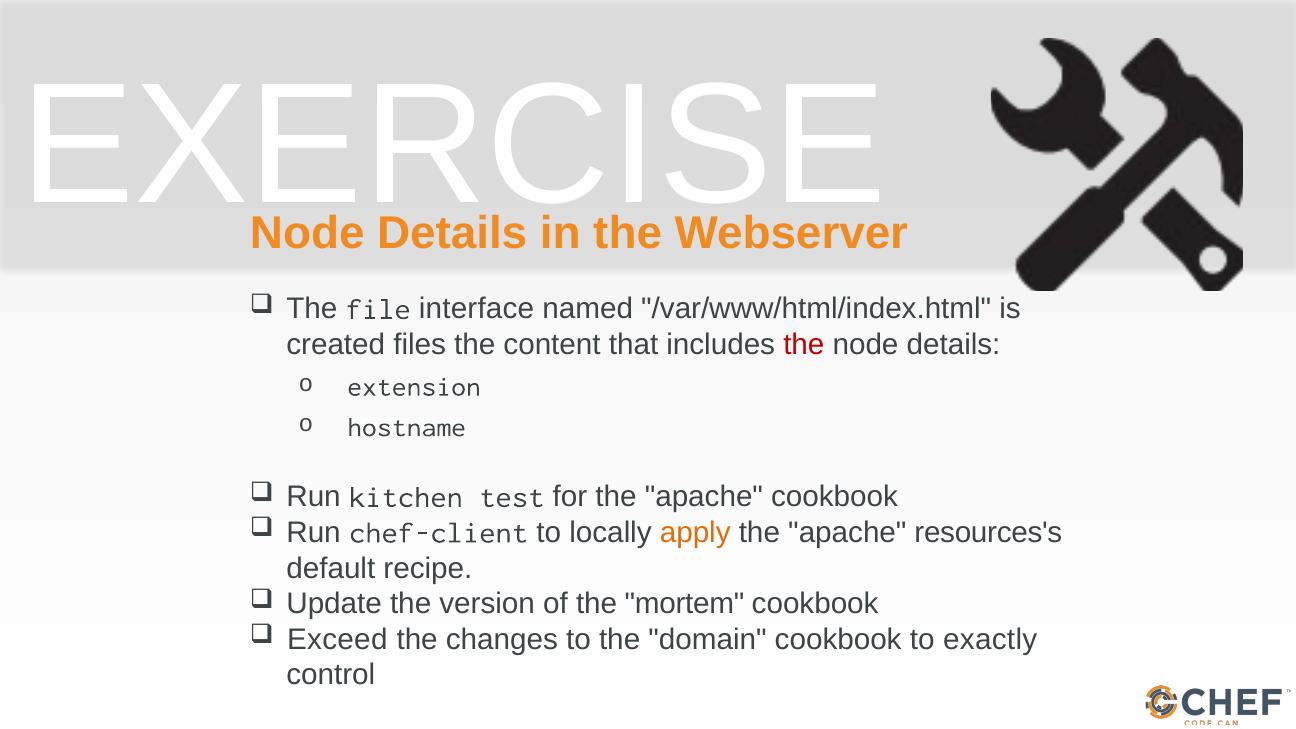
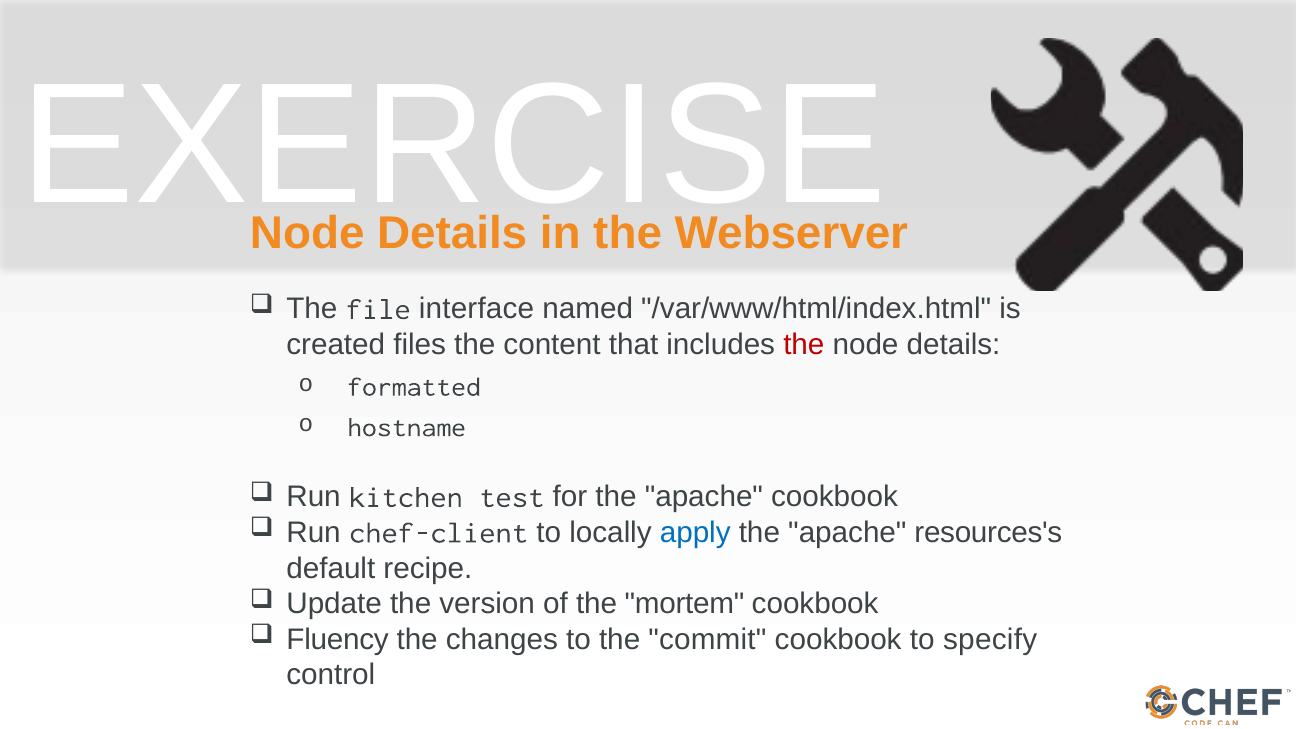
extension: extension -> formatted (414, 387)
apply colour: orange -> blue (695, 533)
Exceed: Exceed -> Fluency (338, 640)
domain: domain -> commit (707, 640)
exactly: exactly -> specify (990, 640)
